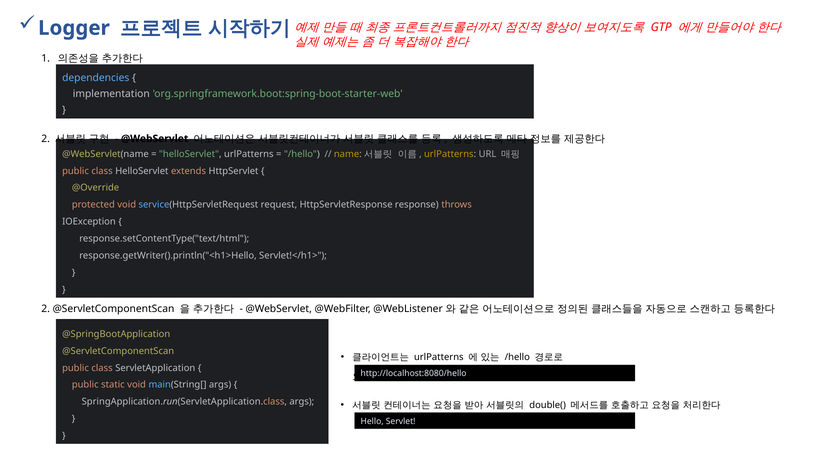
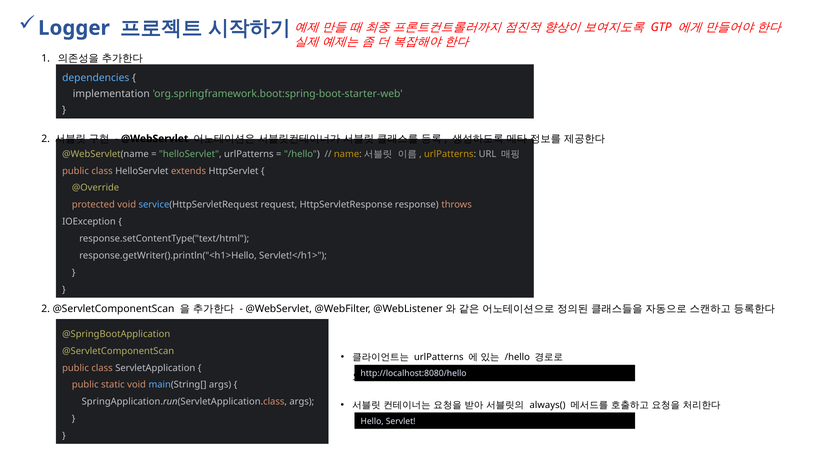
double(: double( -> always( (548, 406)
